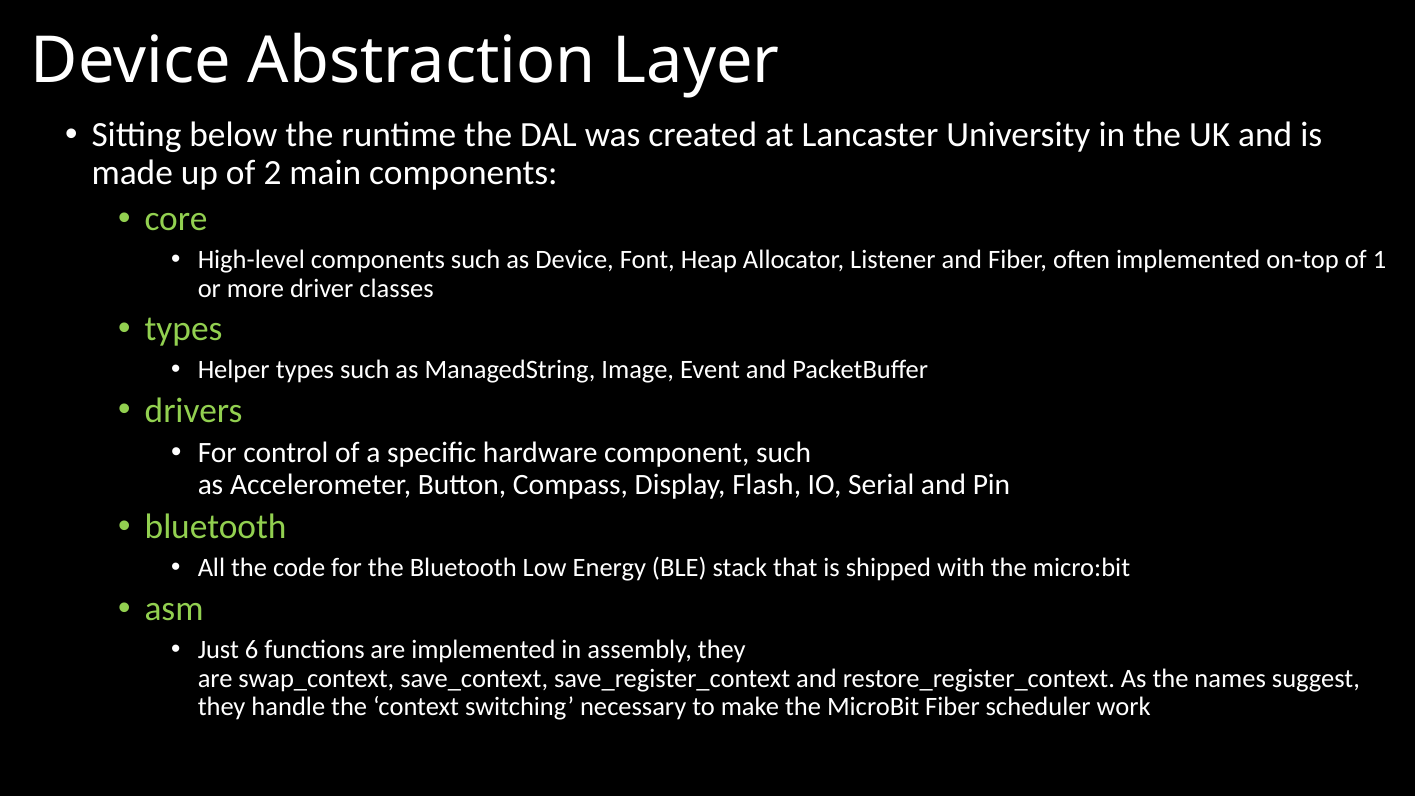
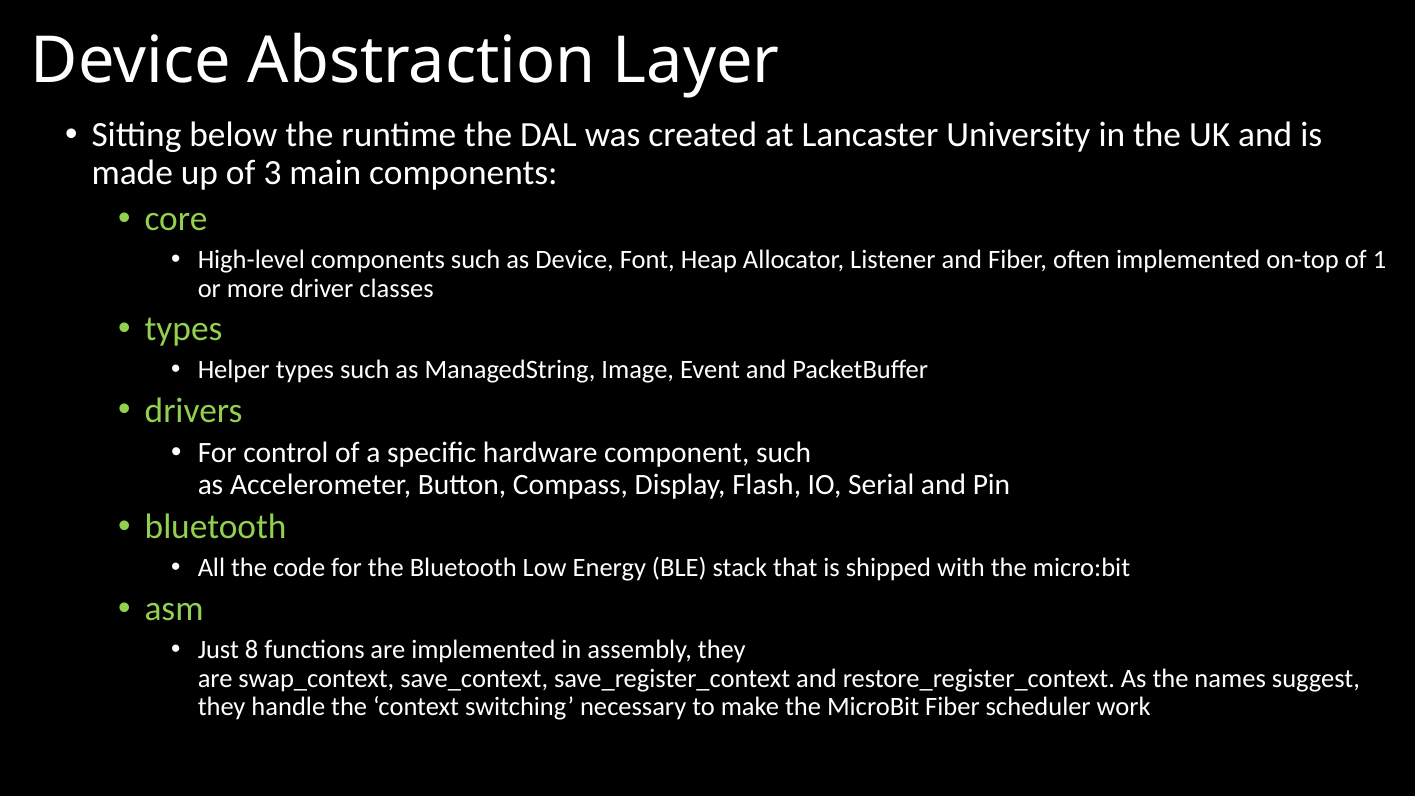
2: 2 -> 3 (272, 173)
6: 6 -> 8 (252, 650)
